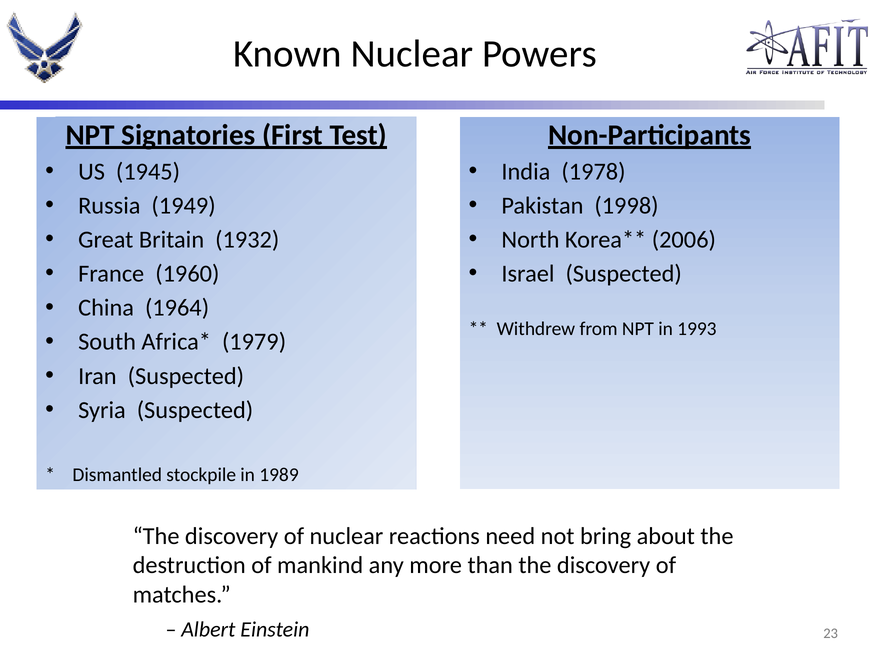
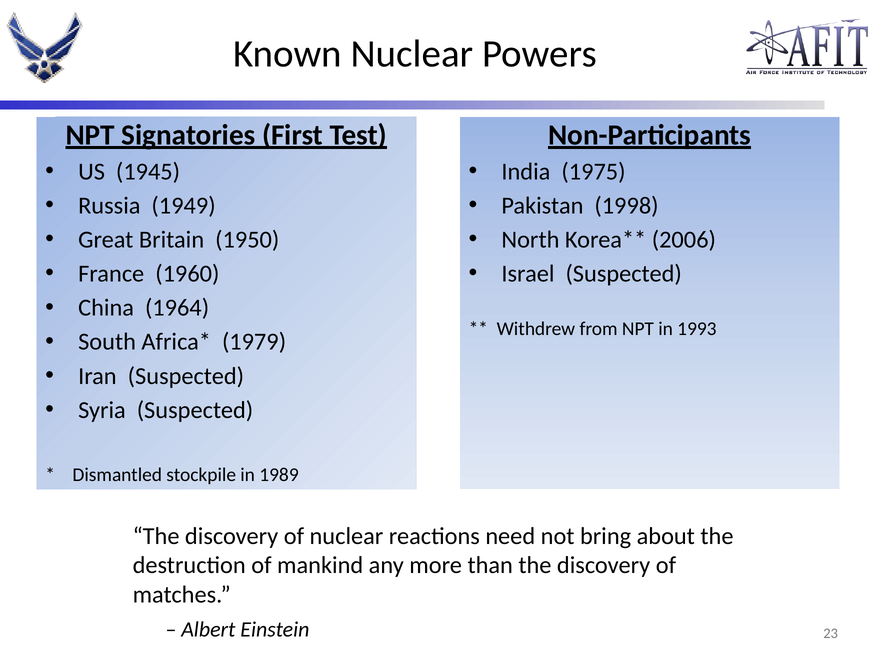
1978: 1978 -> 1975 (594, 172)
1932: 1932 -> 1950 (247, 240)
